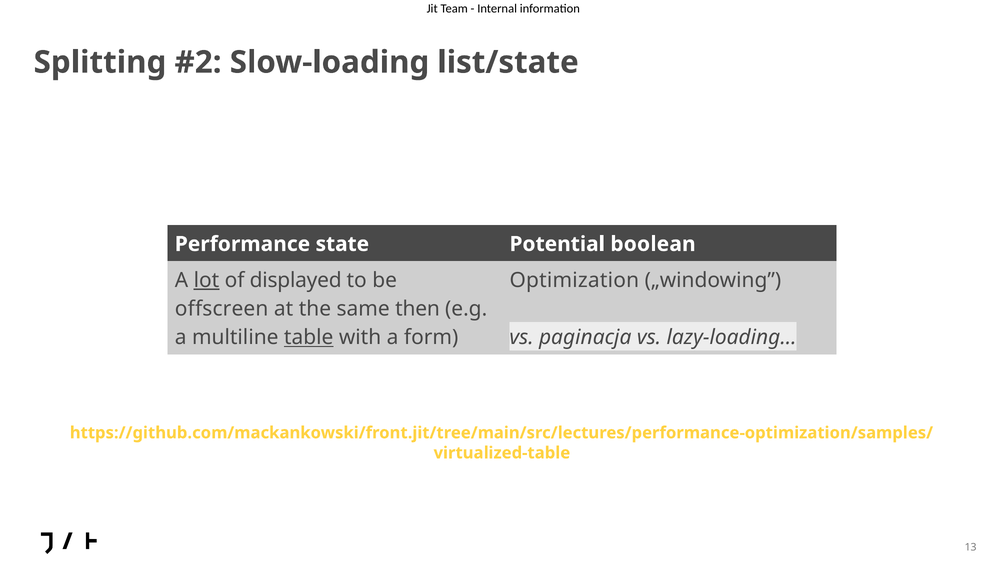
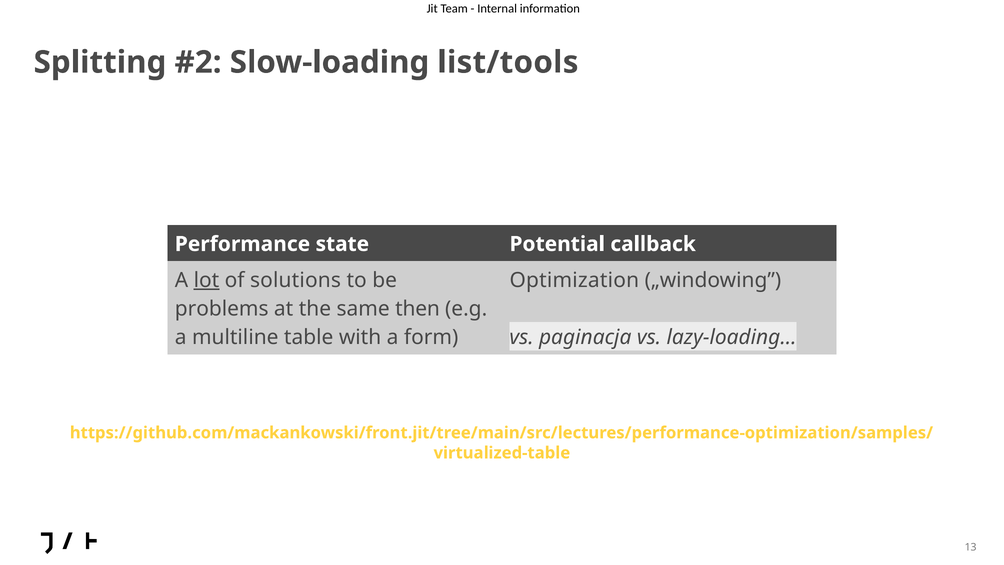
list/state: list/state -> list/tools (508, 62)
boolean: boolean -> callback (653, 244)
displayed: displayed -> solutions (295, 280)
offscreen: offscreen -> problems (222, 309)
table underline: present -> none (309, 337)
